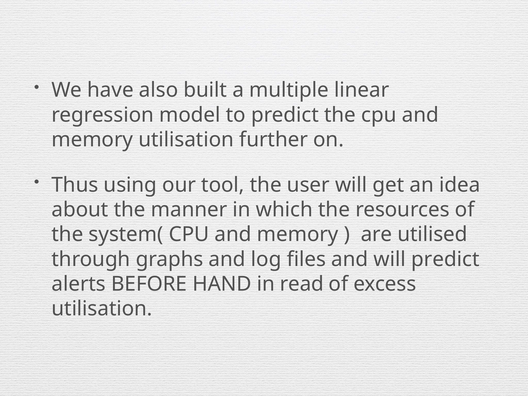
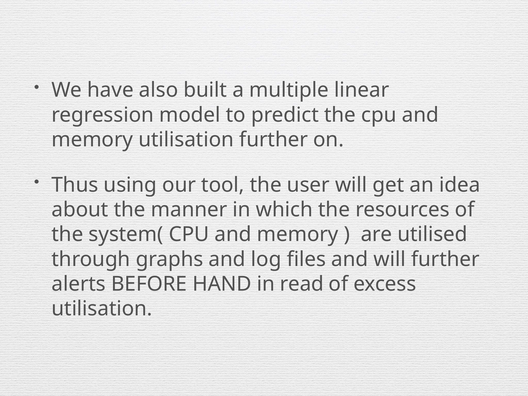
will predict: predict -> further (445, 259)
